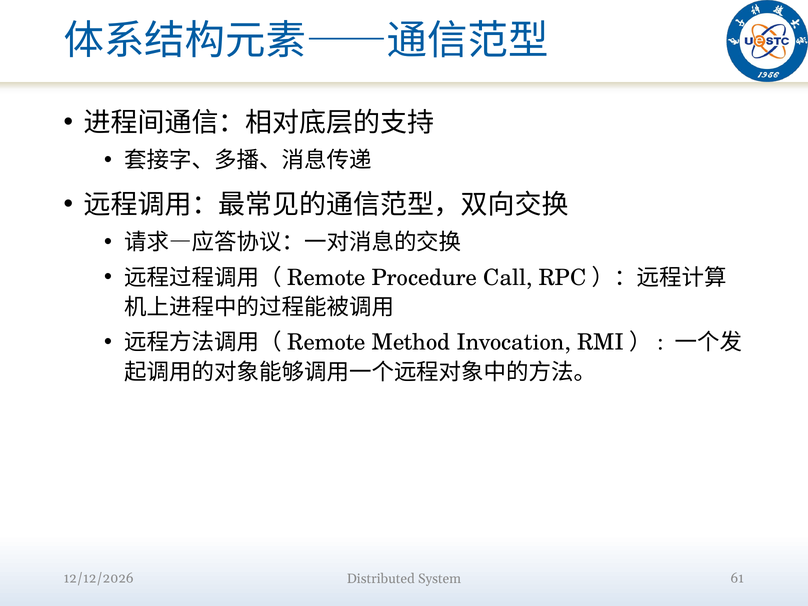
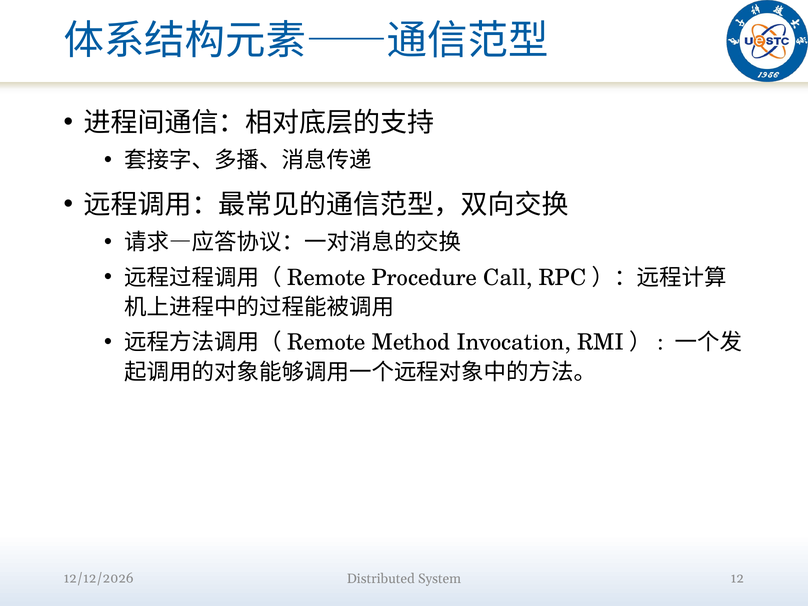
61: 61 -> 12 (737, 578)
